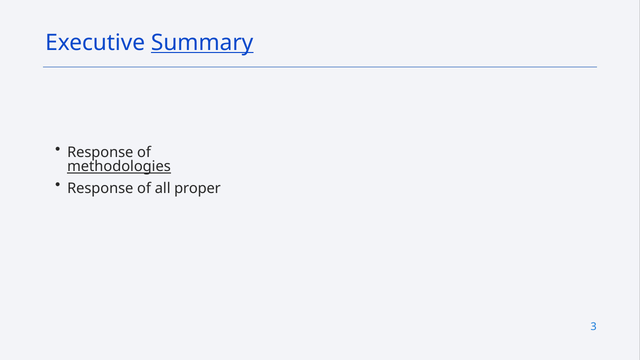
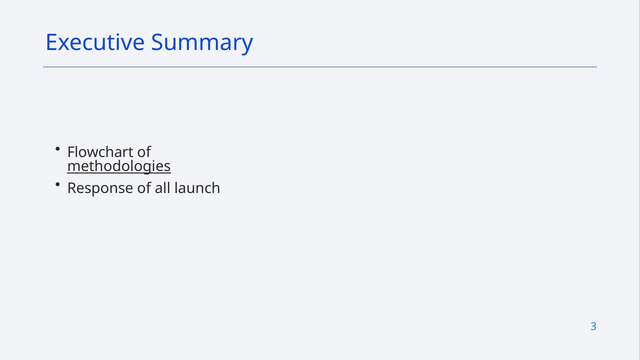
Summary underline: present -> none (202, 43)
Response: Response -> Flowchart (100, 153)
proper: proper -> launch (197, 188)
